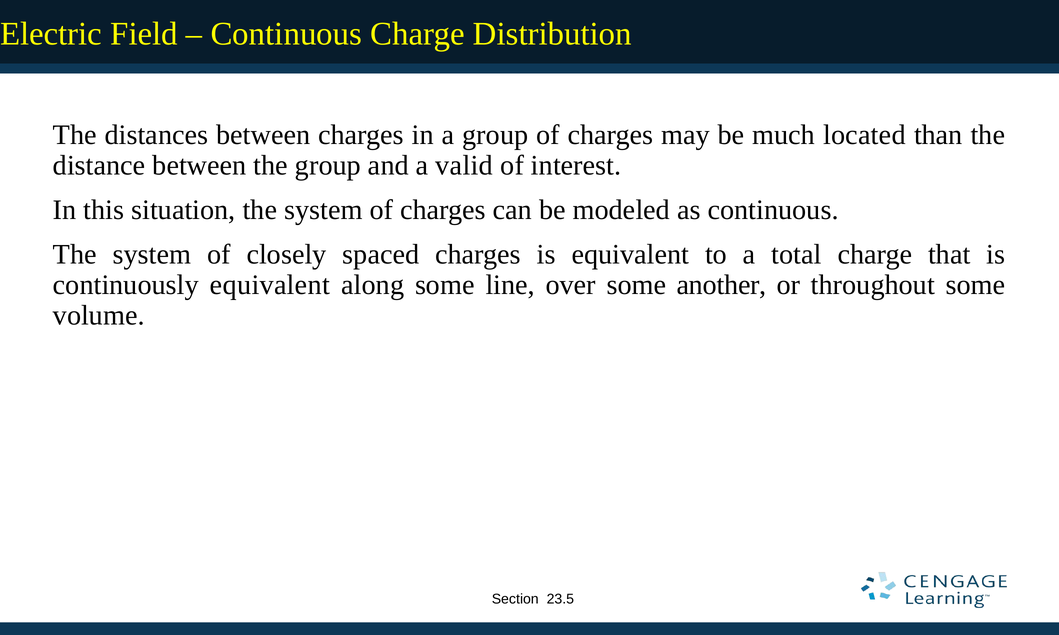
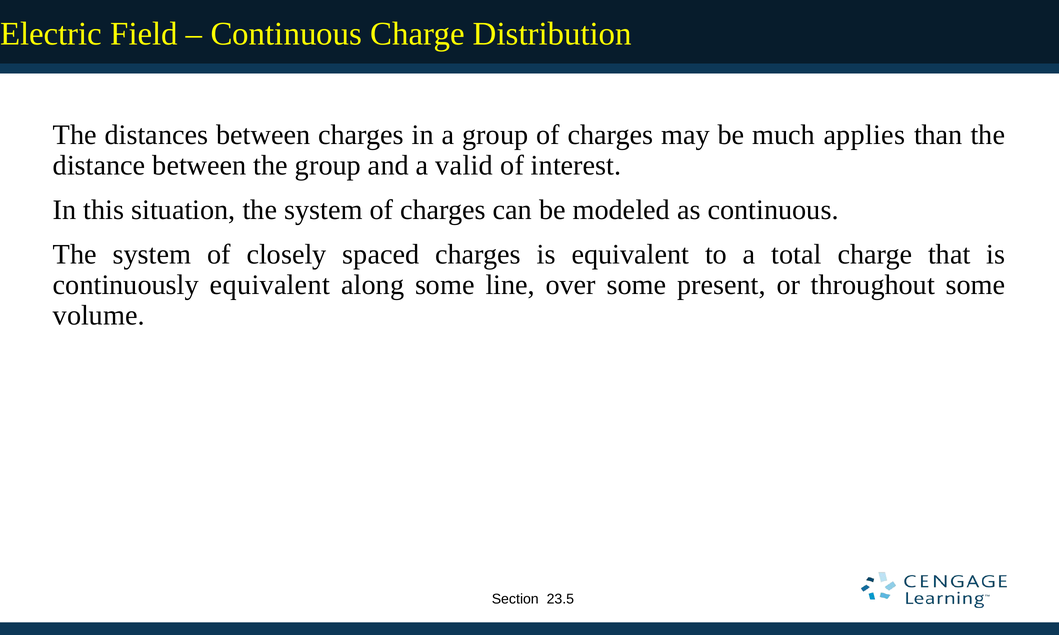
located: located -> applies (864, 135)
another: another -> present (721, 285)
